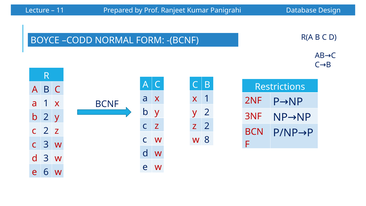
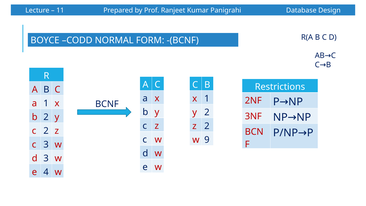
8: 8 -> 9 (207, 140)
6: 6 -> 4 (46, 172)
